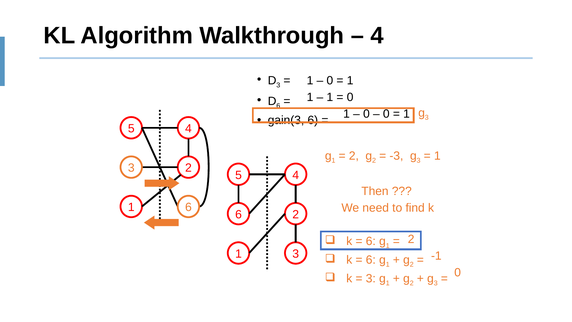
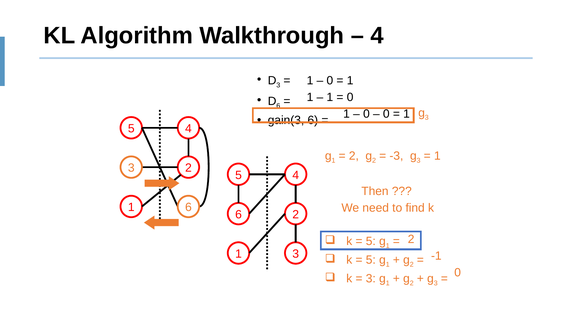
6: 6 -> 5 (371, 241)
6: 6 -> 5 (371, 260)
